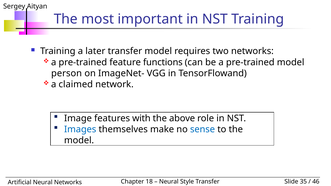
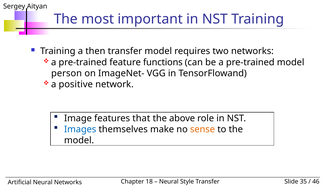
later: later -> then (95, 51)
claimed: claimed -> positive (76, 84)
with: with -> that (141, 119)
sense colour: blue -> orange (203, 130)
